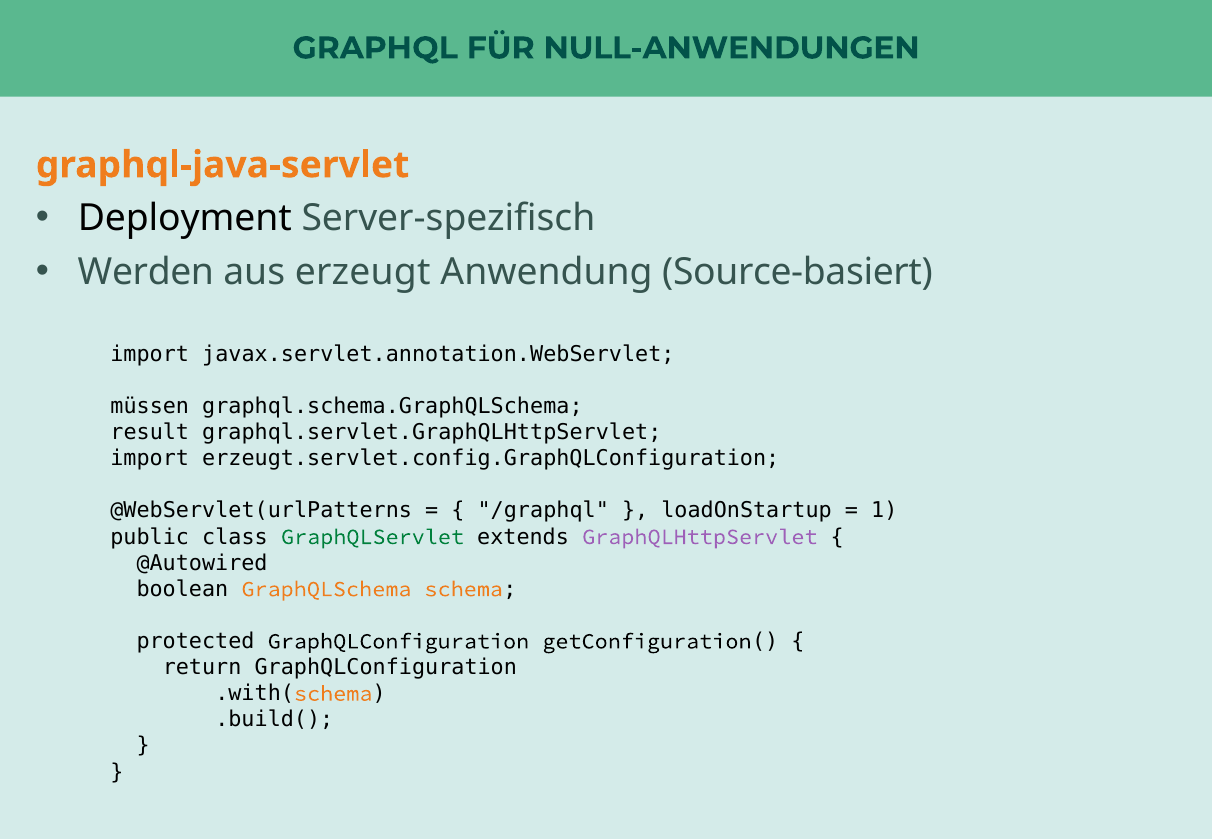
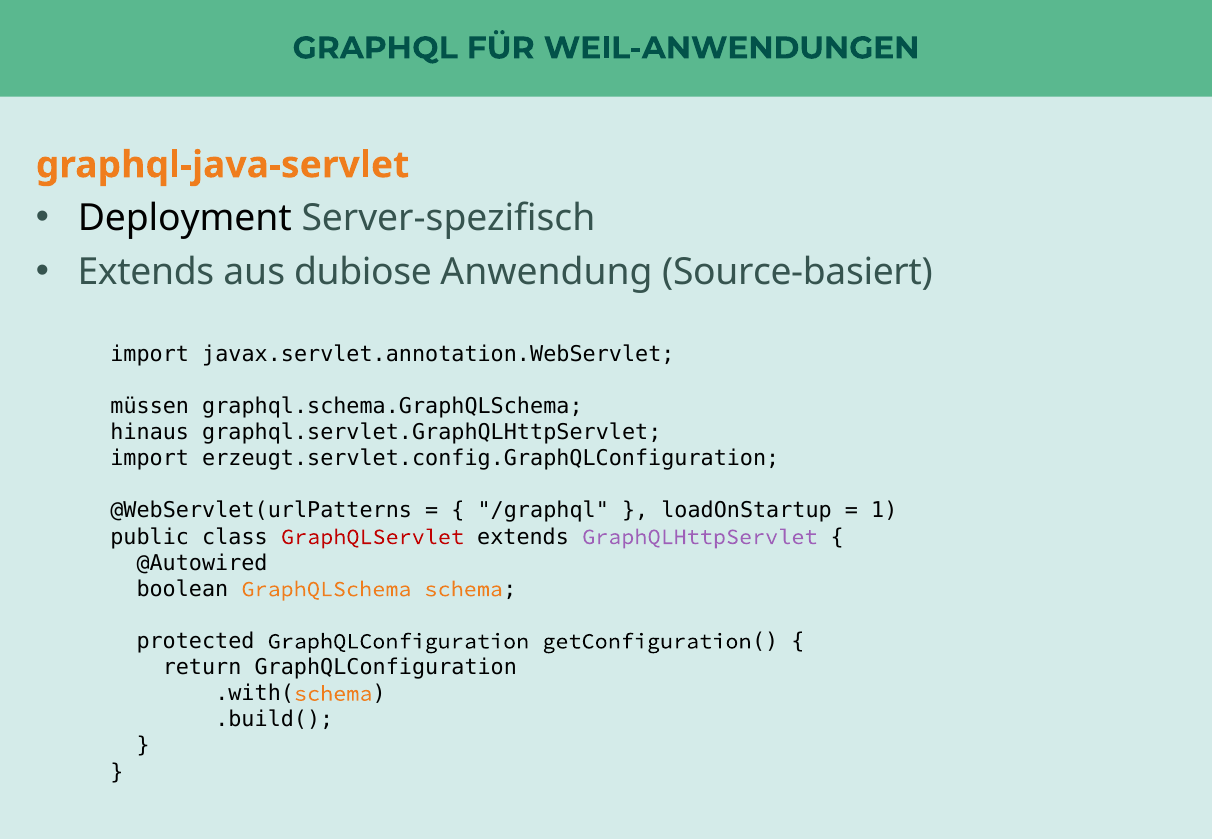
NULL-ANWENDUNGEN: NULL-ANWENDUNGEN -> WEIL-ANWENDUNGEN (732, 48)
Werden: Werden -> Extends (146, 272)
erzeugt: erzeugt -> dubiose (363, 272)
result: result -> hinaus (150, 432)
GraphQLServlet colour: green -> red (373, 537)
